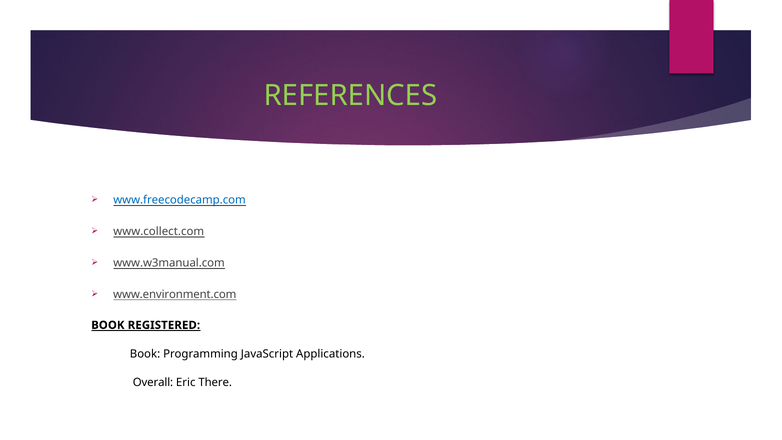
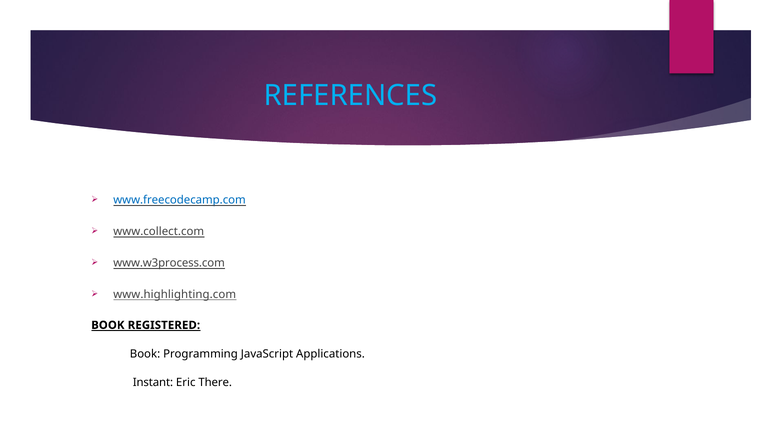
REFERENCES colour: light green -> light blue (351, 96)
www.w3manual.com: www.w3manual.com -> www.w3process.com (169, 263)
www.environment.com: www.environment.com -> www.highlighting.com (175, 295)
Overall: Overall -> Instant (153, 382)
